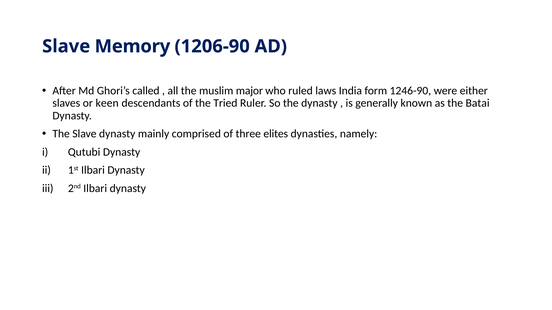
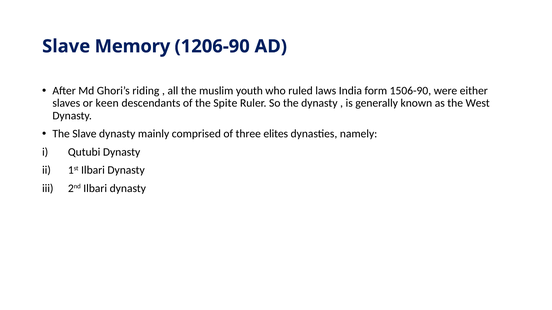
called: called -> riding (146, 91)
major: major -> youth (249, 91)
1246-90: 1246-90 -> 1506-90 (410, 91)
Tried: Tried -> Spite (225, 103)
Batai: Batai -> West (478, 103)
